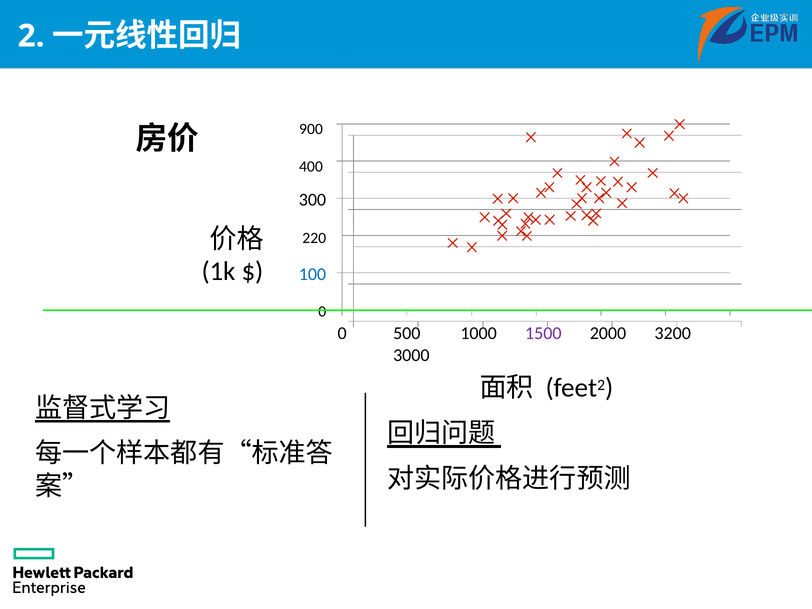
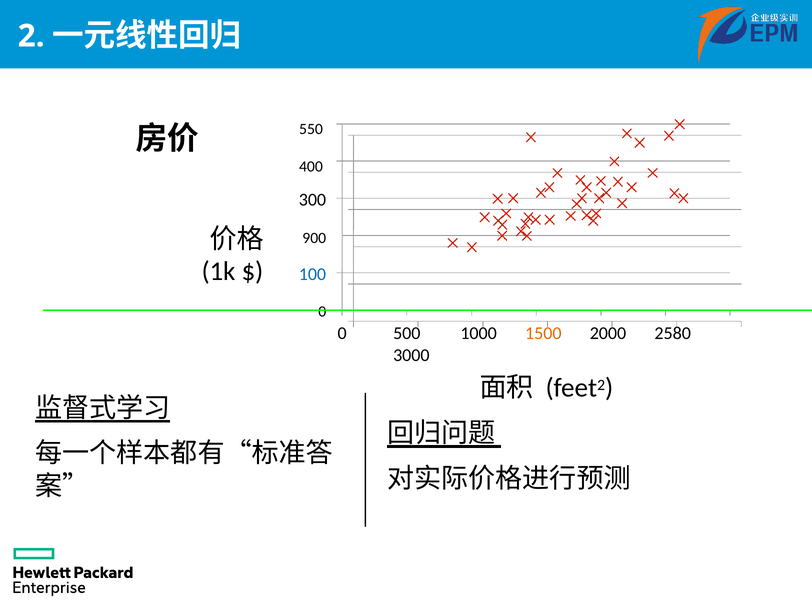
900: 900 -> 550 (311, 129)
220: 220 -> 900 (314, 238)
1500 colour: purple -> orange (543, 334)
3200: 3200 -> 2580 (673, 334)
